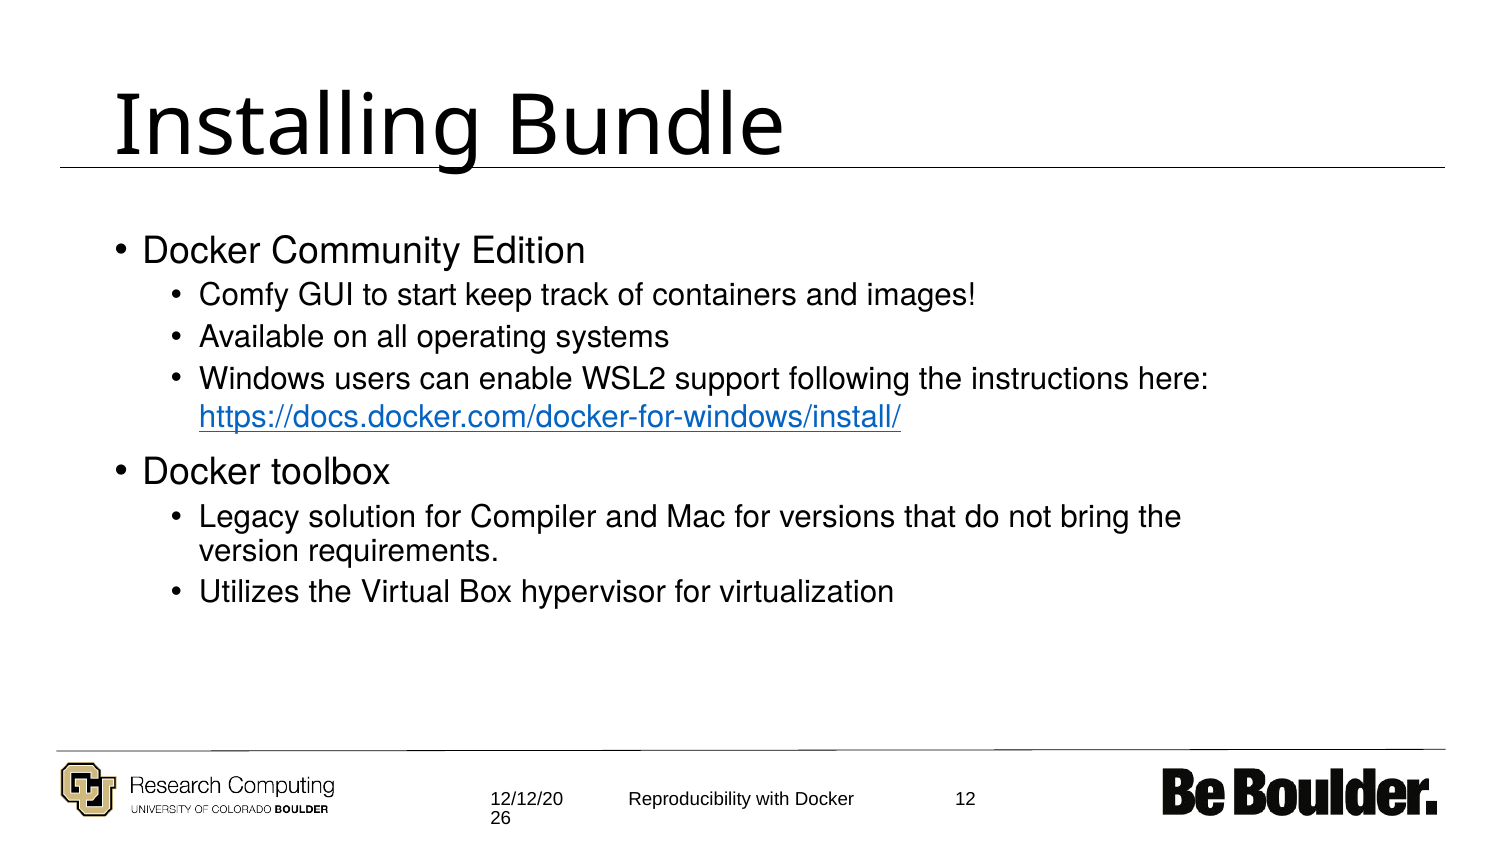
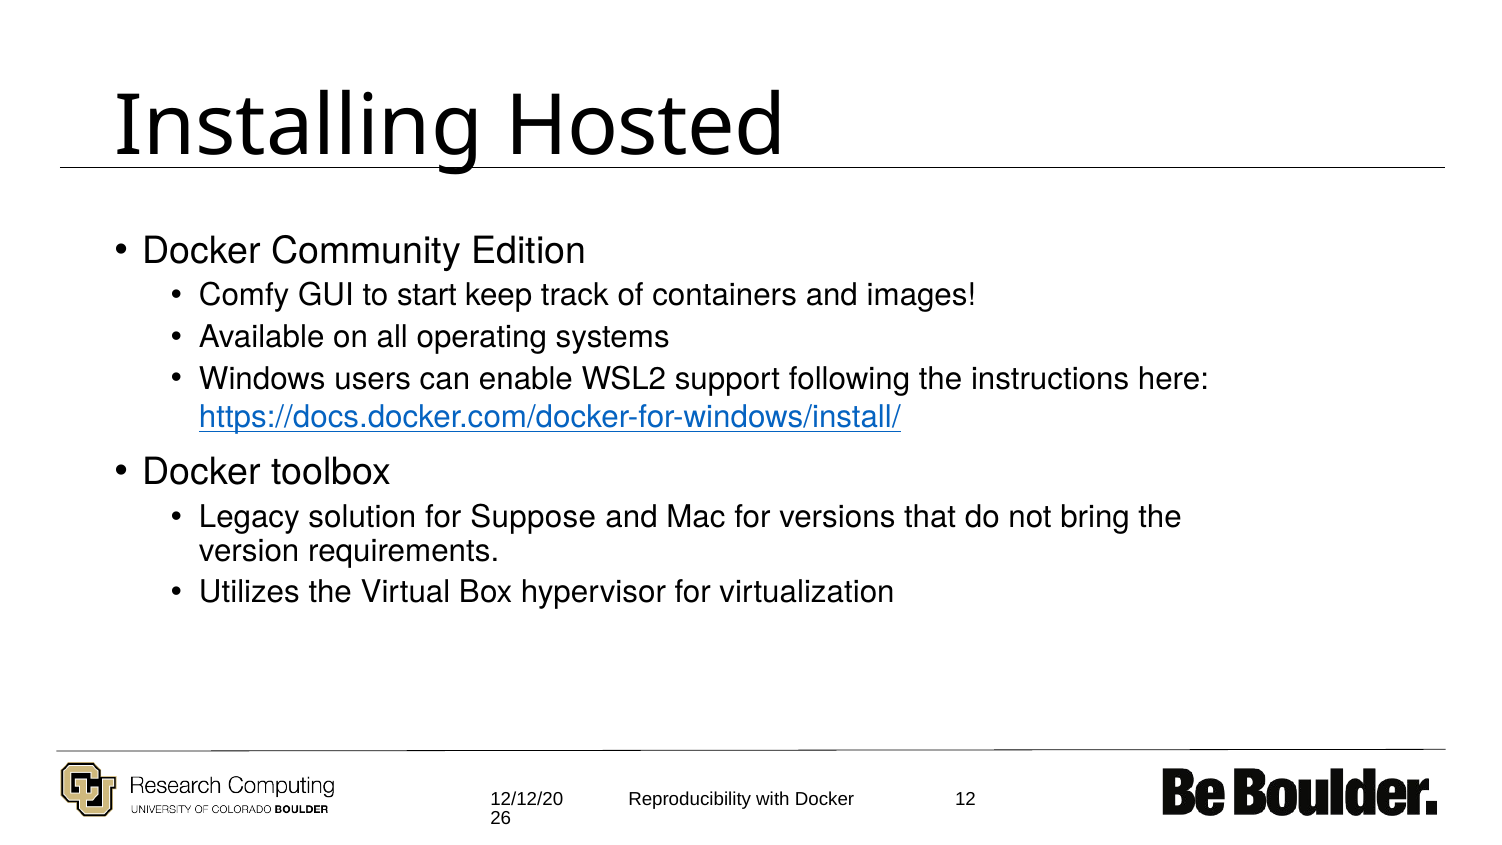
Bundle: Bundle -> Hosted (646, 126)
Compiler: Compiler -> Suppose (533, 517)
